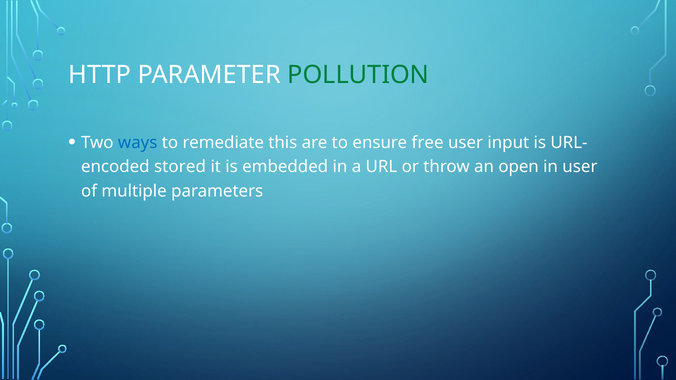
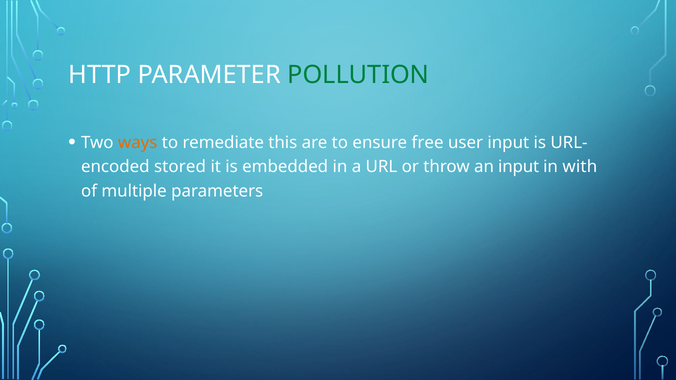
ways colour: blue -> orange (138, 143)
an open: open -> input (519, 167)
in user: user -> with (580, 167)
